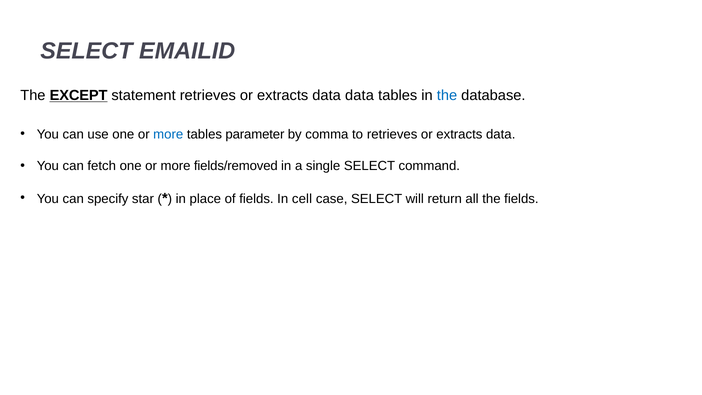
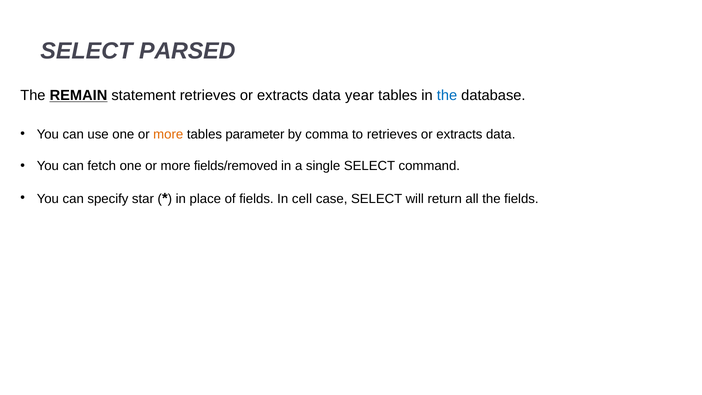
EMAILID: EMAILID -> PARSED (187, 51)
EXCEPT: EXCEPT -> REMAIN (79, 95)
data data: data -> year (359, 95)
more colour: blue -> orange (168, 134)
